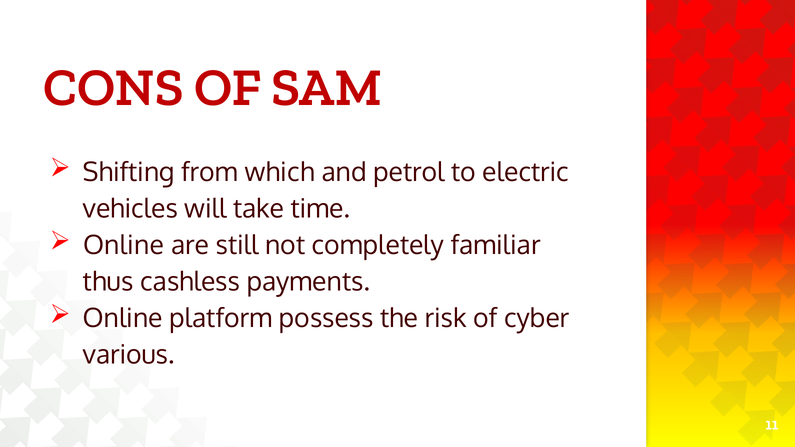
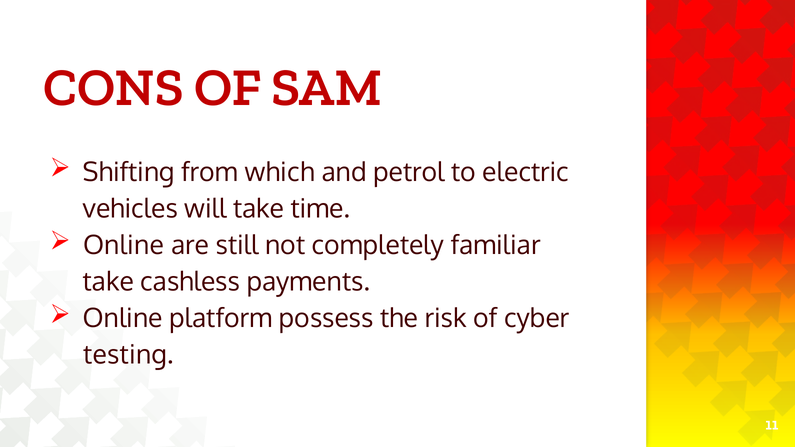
thus: thus -> take (108, 282)
various: various -> testing (128, 355)
